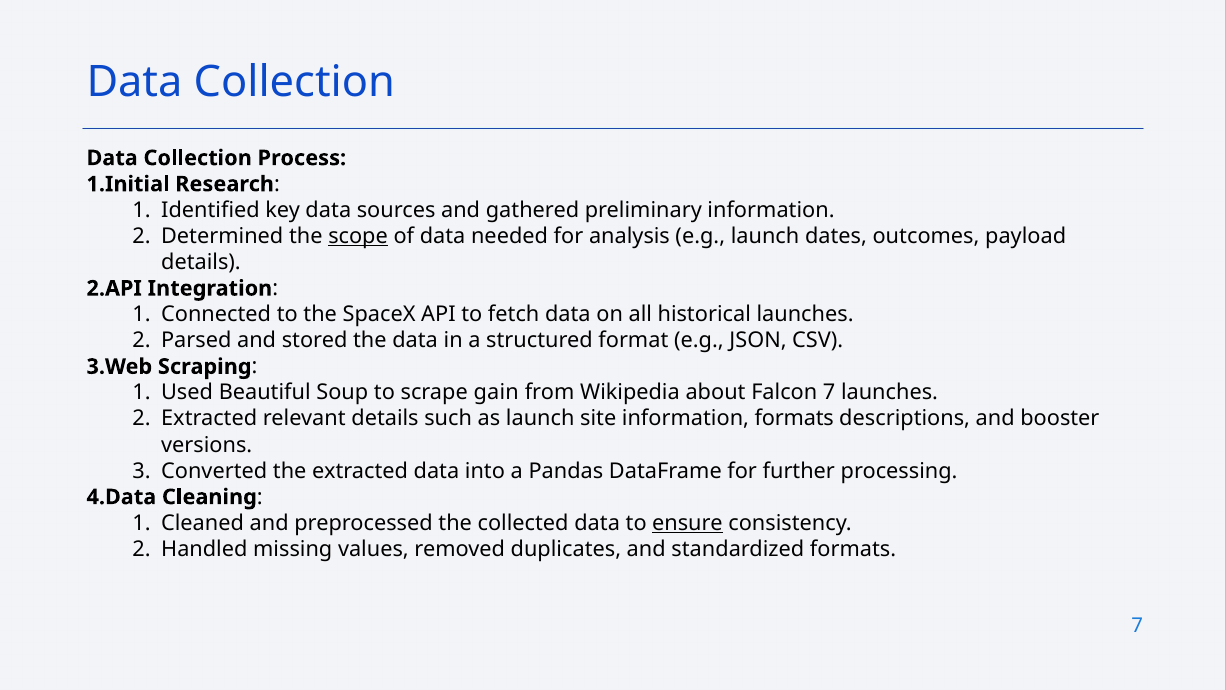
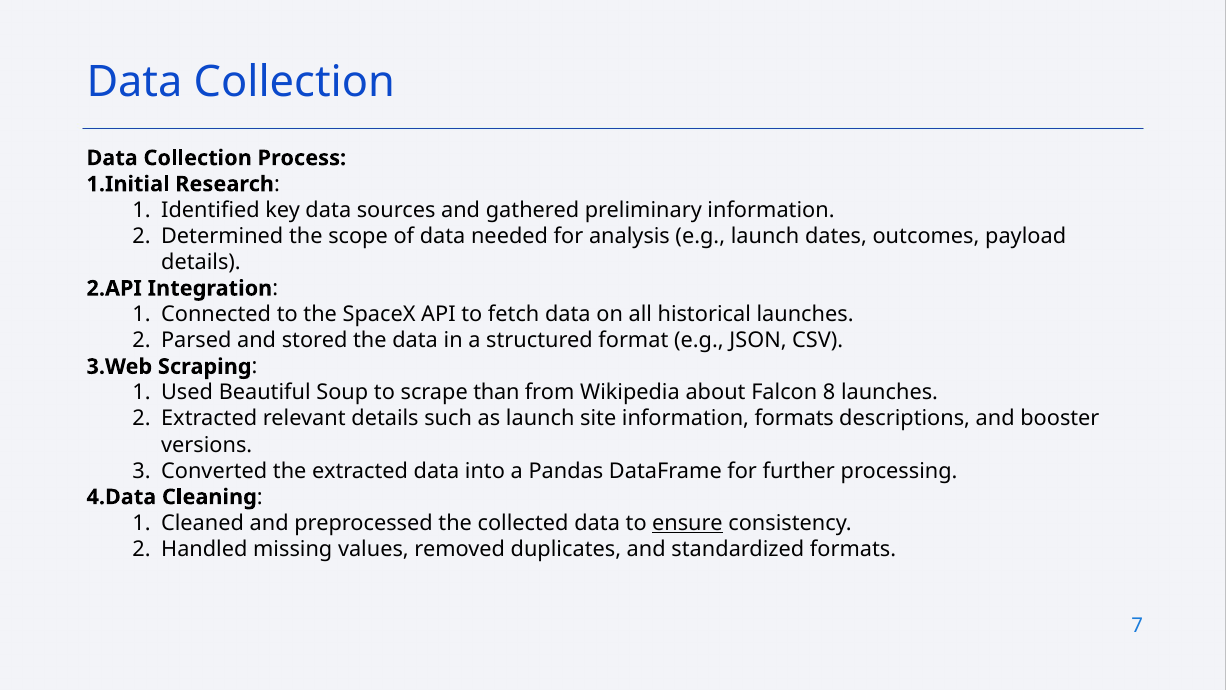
scope underline: present -> none (358, 236)
gain: gain -> than (496, 393)
Falcon 7: 7 -> 8 (829, 393)
